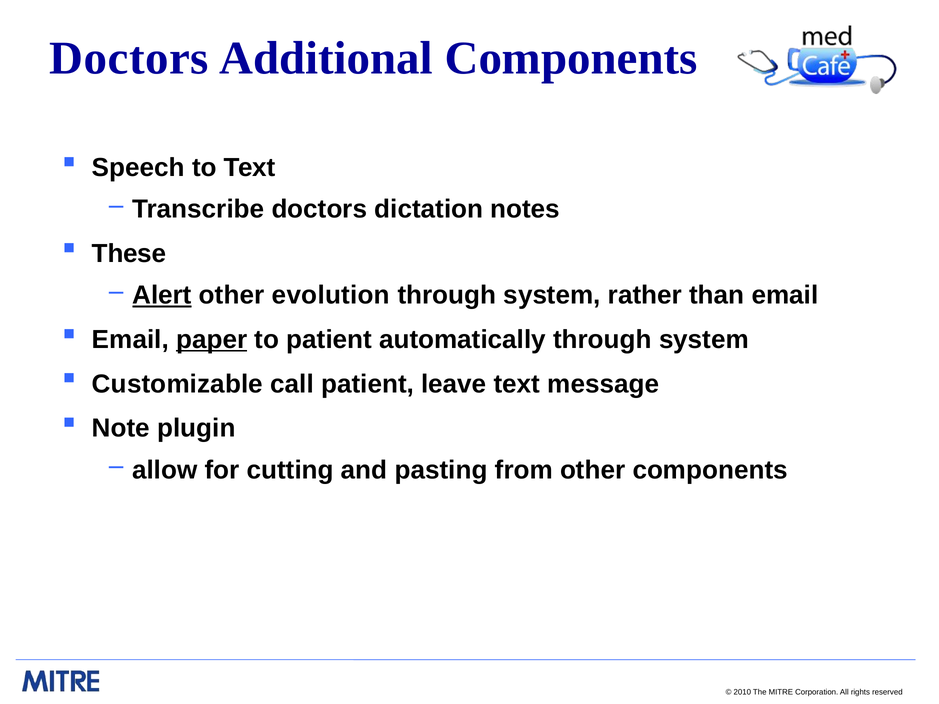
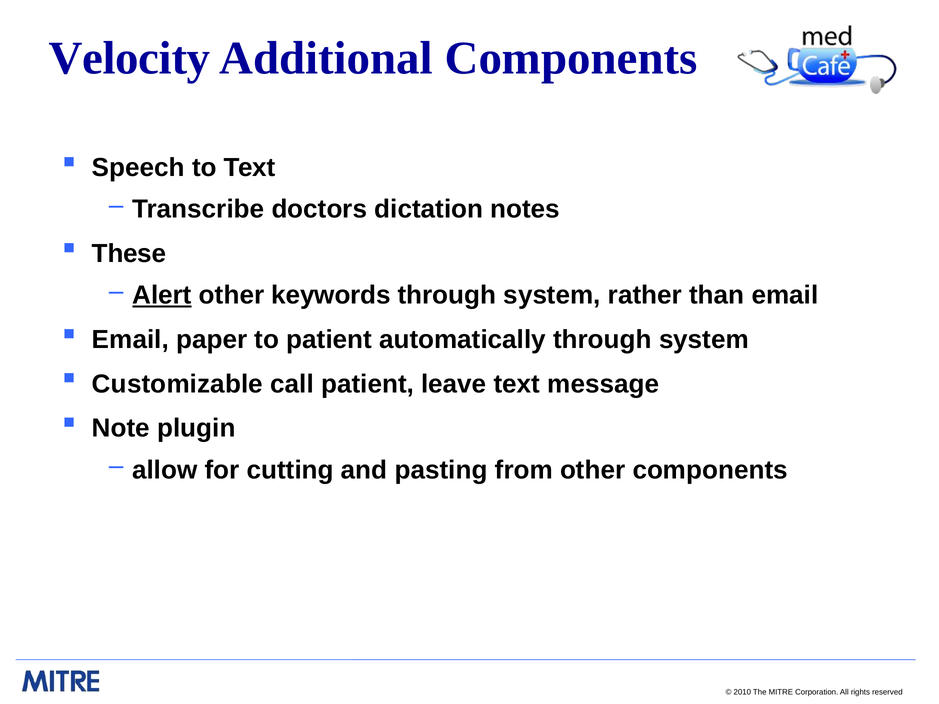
Doctors: Doctors -> Velocity (129, 58)
evolution: evolution -> keywords (331, 295)
paper underline: present -> none (212, 340)
